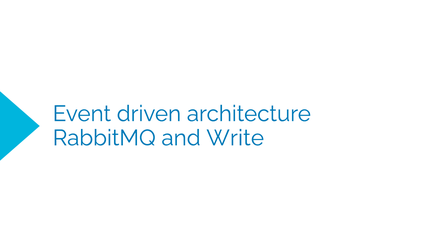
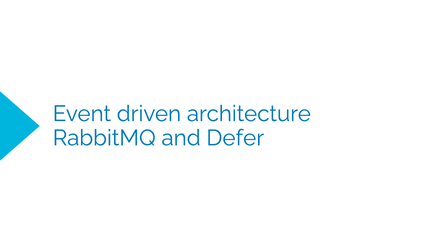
Write: Write -> Defer (235, 138)
